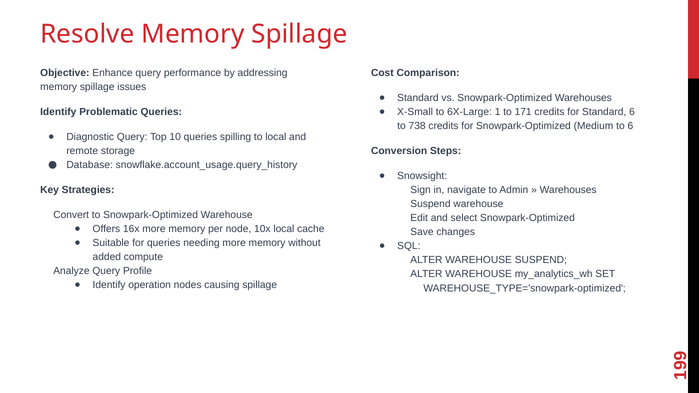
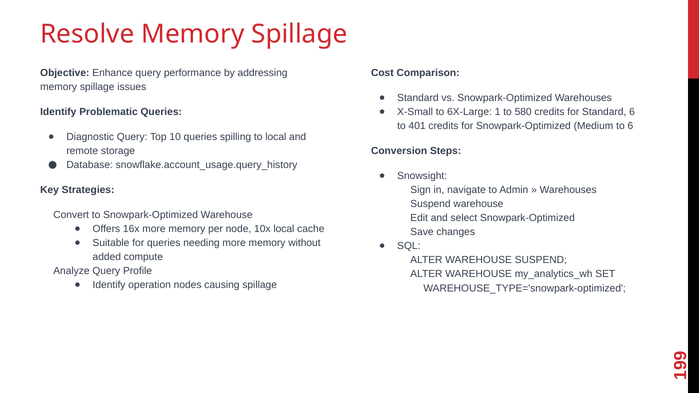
171: 171 -> 580 (523, 112)
738: 738 -> 401 (417, 126)
